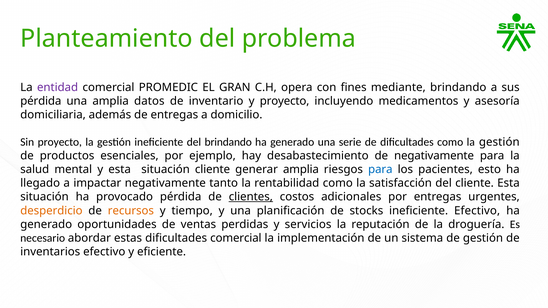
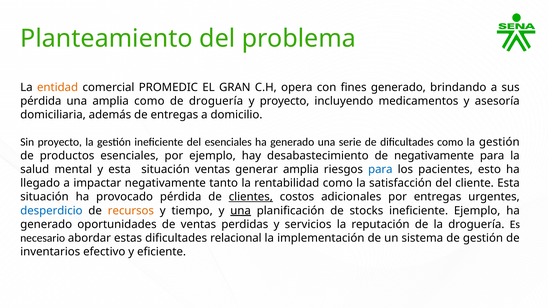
entidad colour: purple -> orange (58, 87)
fines mediante: mediante -> generado (398, 87)
amplia datos: datos -> como (149, 101)
de inventario: inventario -> droguería (216, 101)
del brindando: brindando -> esenciales (228, 142)
situación cliente: cliente -> ventas (213, 170)
desperdicio colour: orange -> blue (51, 211)
una underline: none -> present (241, 211)
ineficiente Efectivo: Efectivo -> Ejemplo (477, 211)
dificultades comercial: comercial -> relacional (236, 238)
